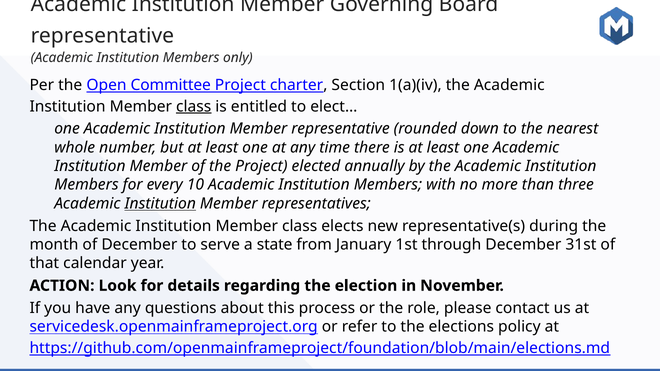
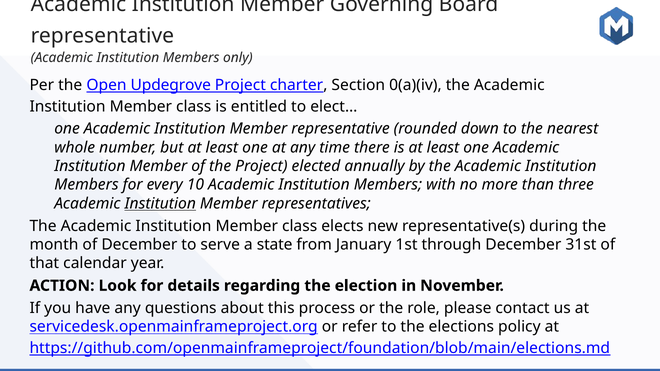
Committee: Committee -> Updegrove (171, 85)
1(a)(iv: 1(a)(iv -> 0(a)(iv (415, 85)
class underline: present -> none (194, 106)
